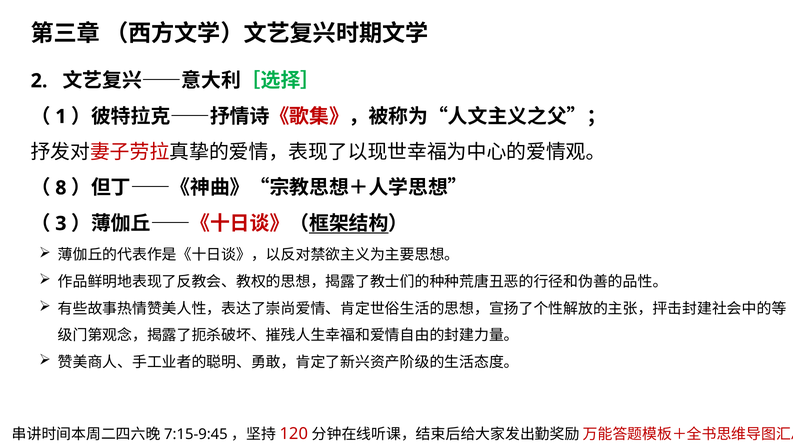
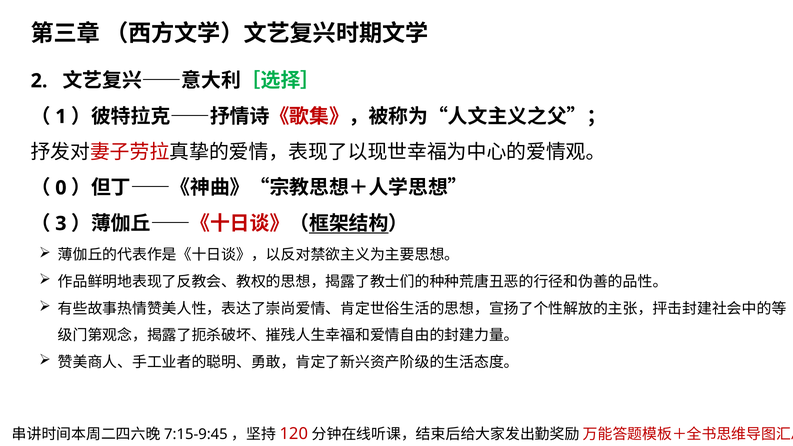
8: 8 -> 0 (61, 188)
